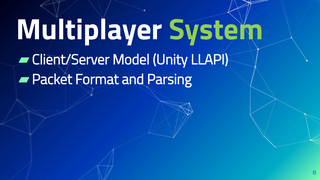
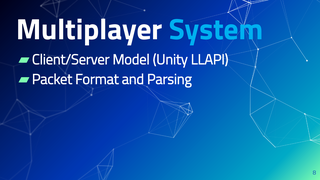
System colour: light green -> light blue (216, 30)
